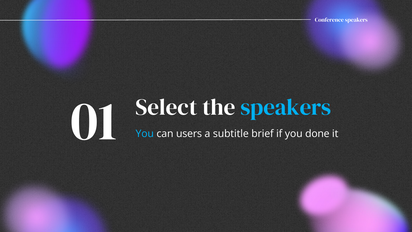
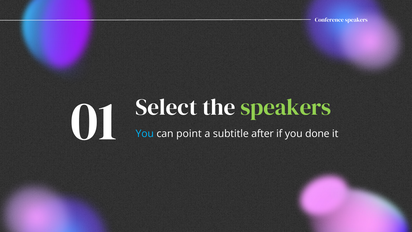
speakers colour: light blue -> light green (286, 107)
users: users -> point (189, 134)
brief: brief -> after (263, 134)
